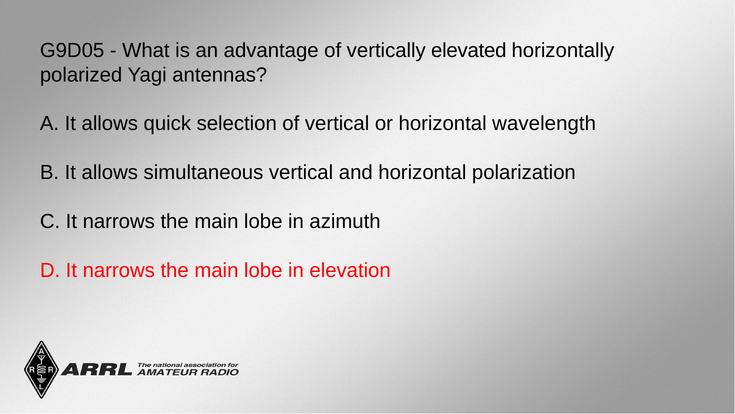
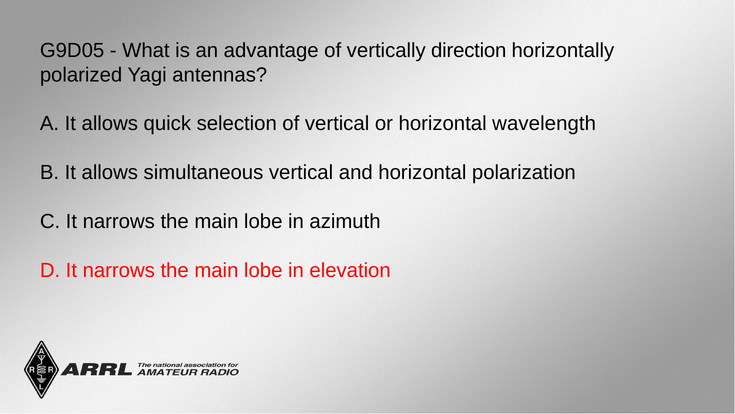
elevated: elevated -> direction (469, 50)
